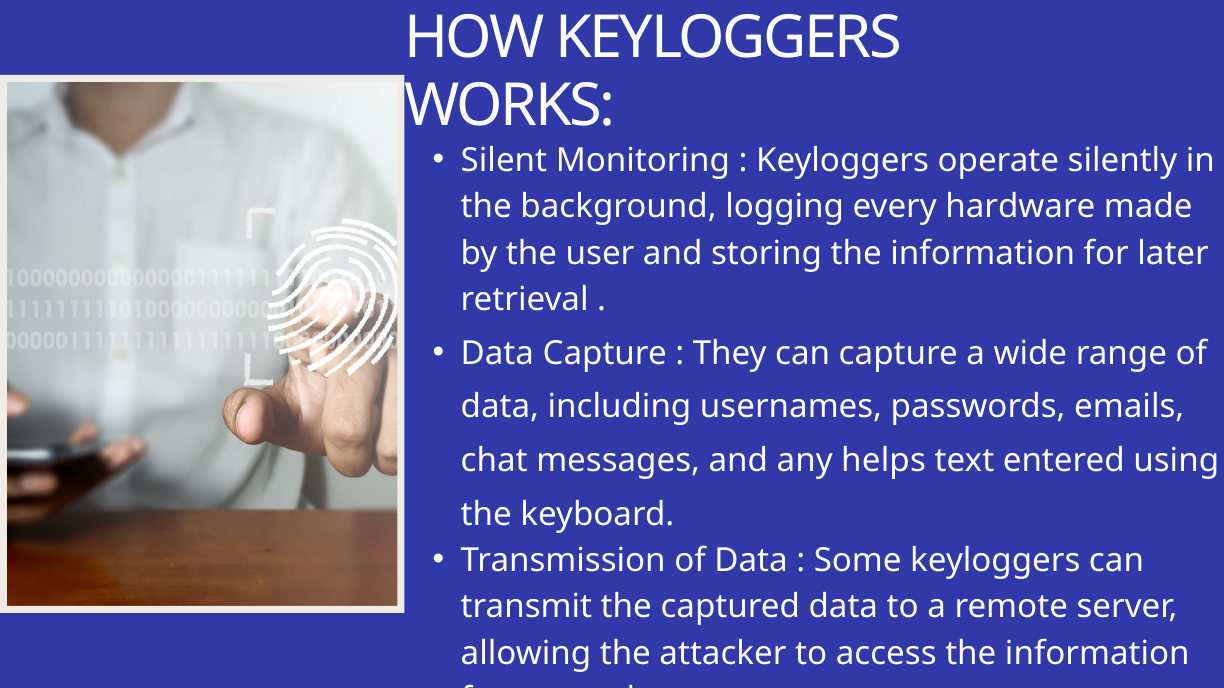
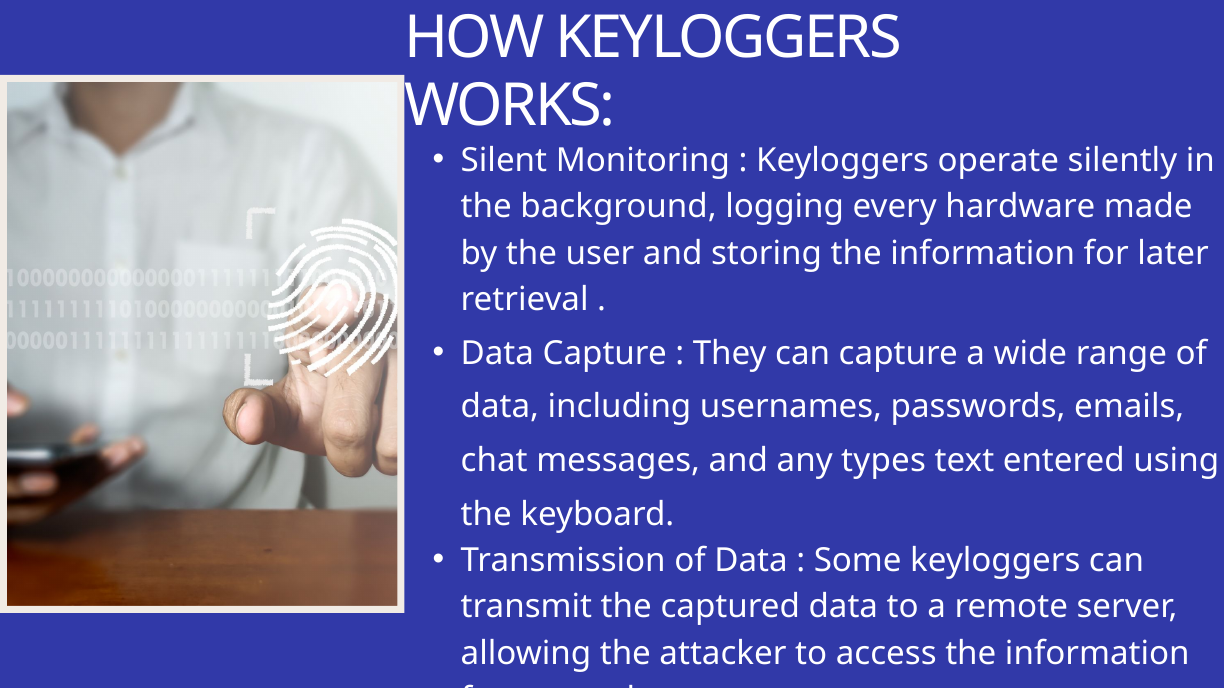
helps: helps -> types (884, 461)
